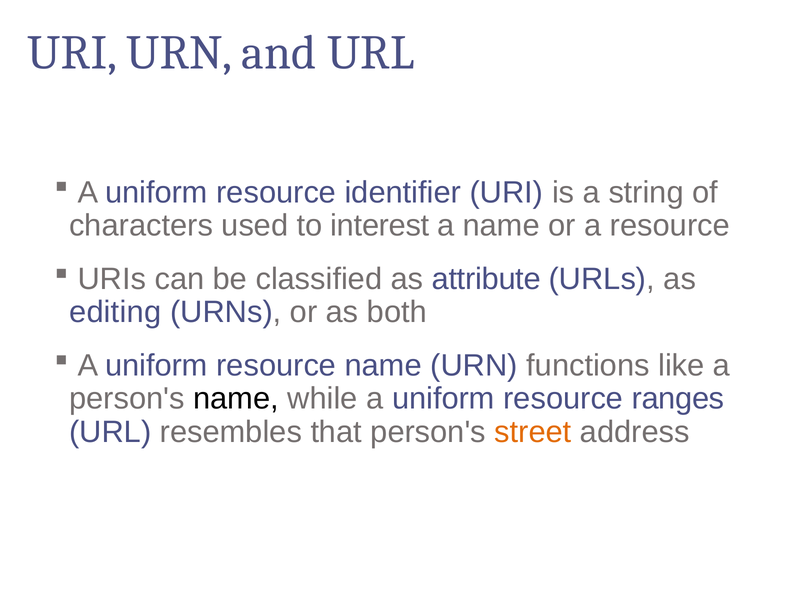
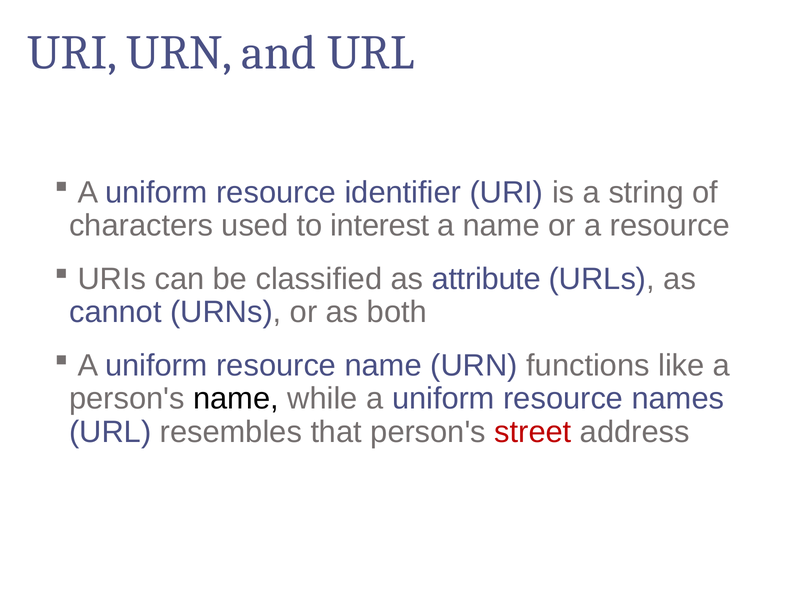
editing: editing -> cannot (115, 312)
ranges: ranges -> names (678, 399)
street colour: orange -> red (533, 432)
